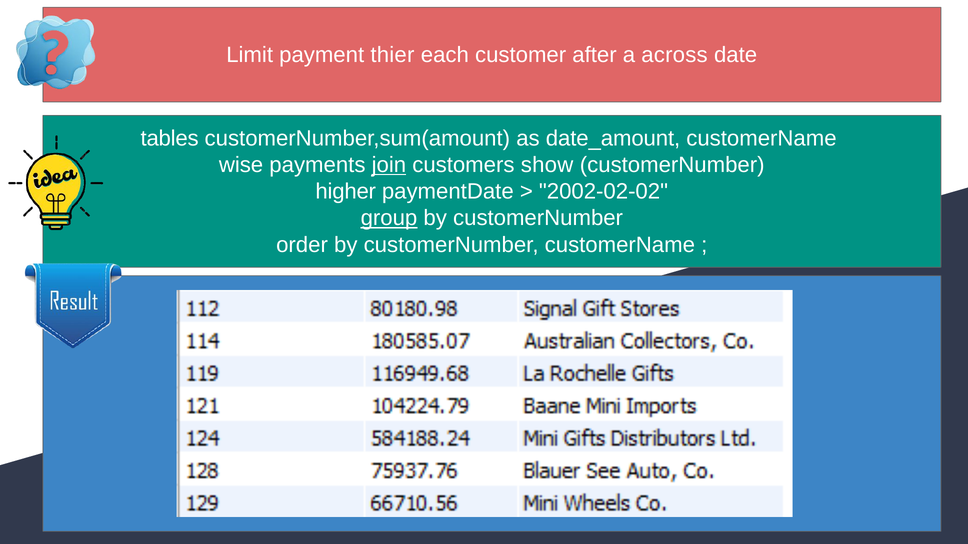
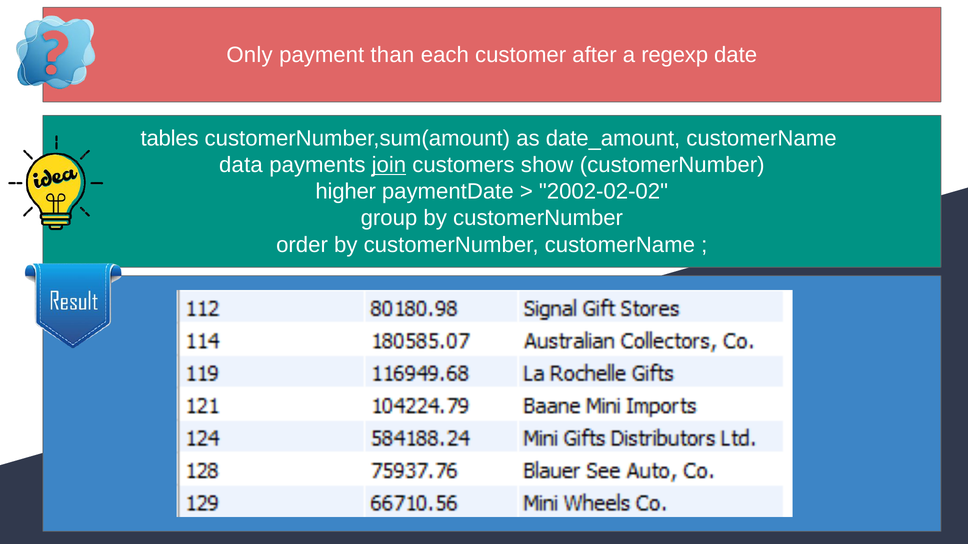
Limit: Limit -> Only (250, 55)
thier: thier -> than (392, 55)
across: across -> regexp (675, 55)
wise: wise -> data (241, 165)
group underline: present -> none (389, 218)
